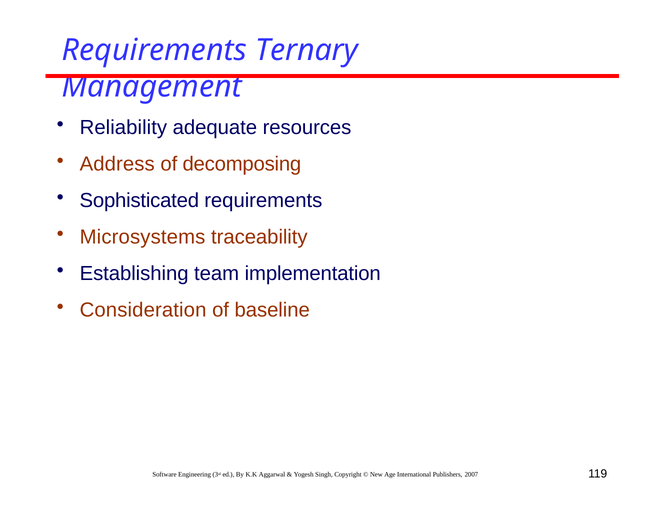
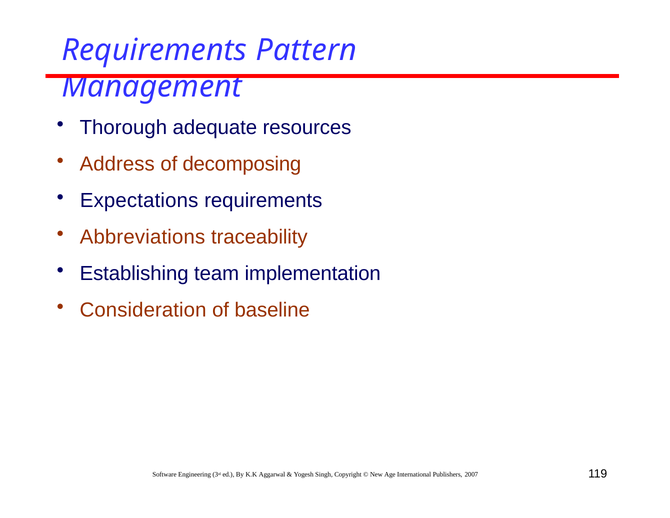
Ternary: Ternary -> Pattern (306, 50)
Reliability: Reliability -> Thorough (123, 128)
Sophisticated: Sophisticated -> Expectations (139, 201)
Microsystems: Microsystems -> Abbreviations (142, 237)
